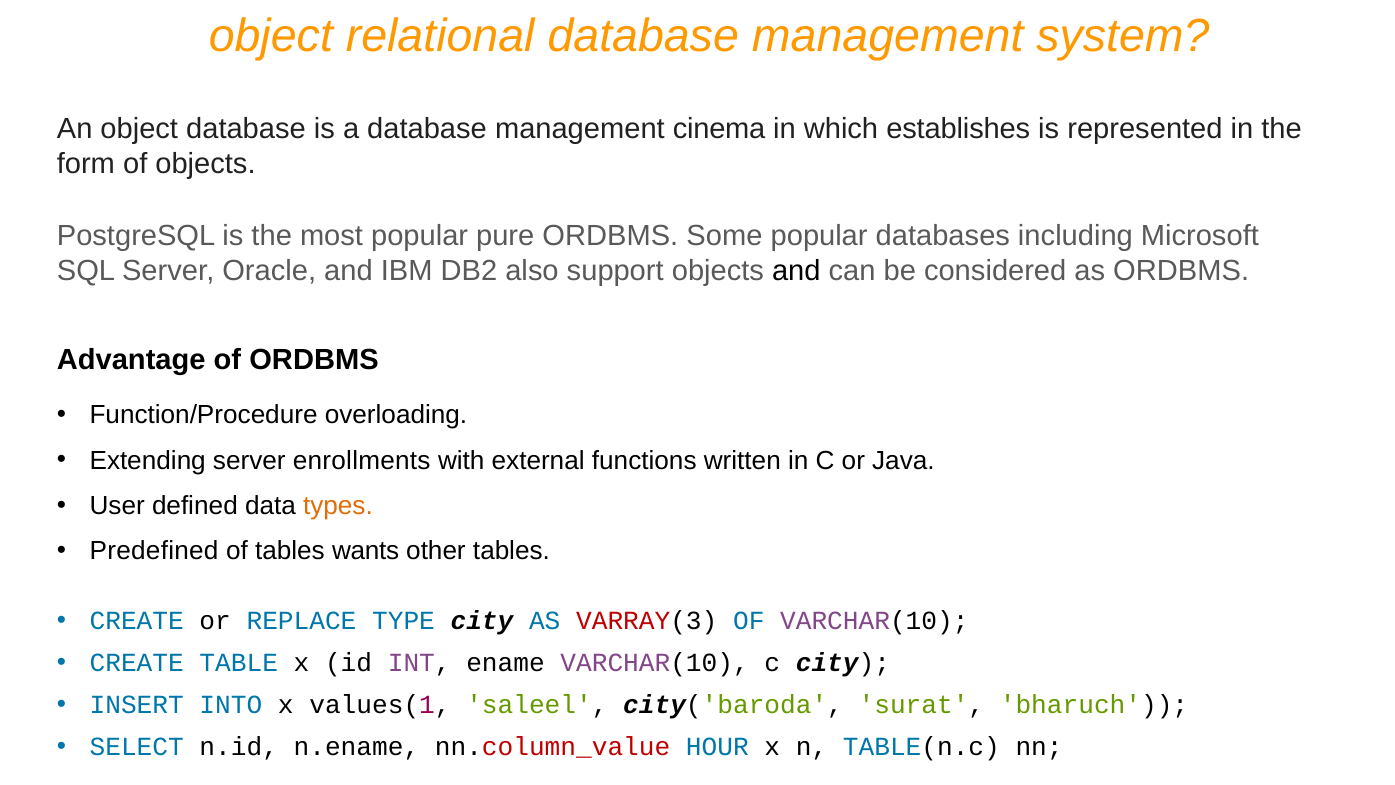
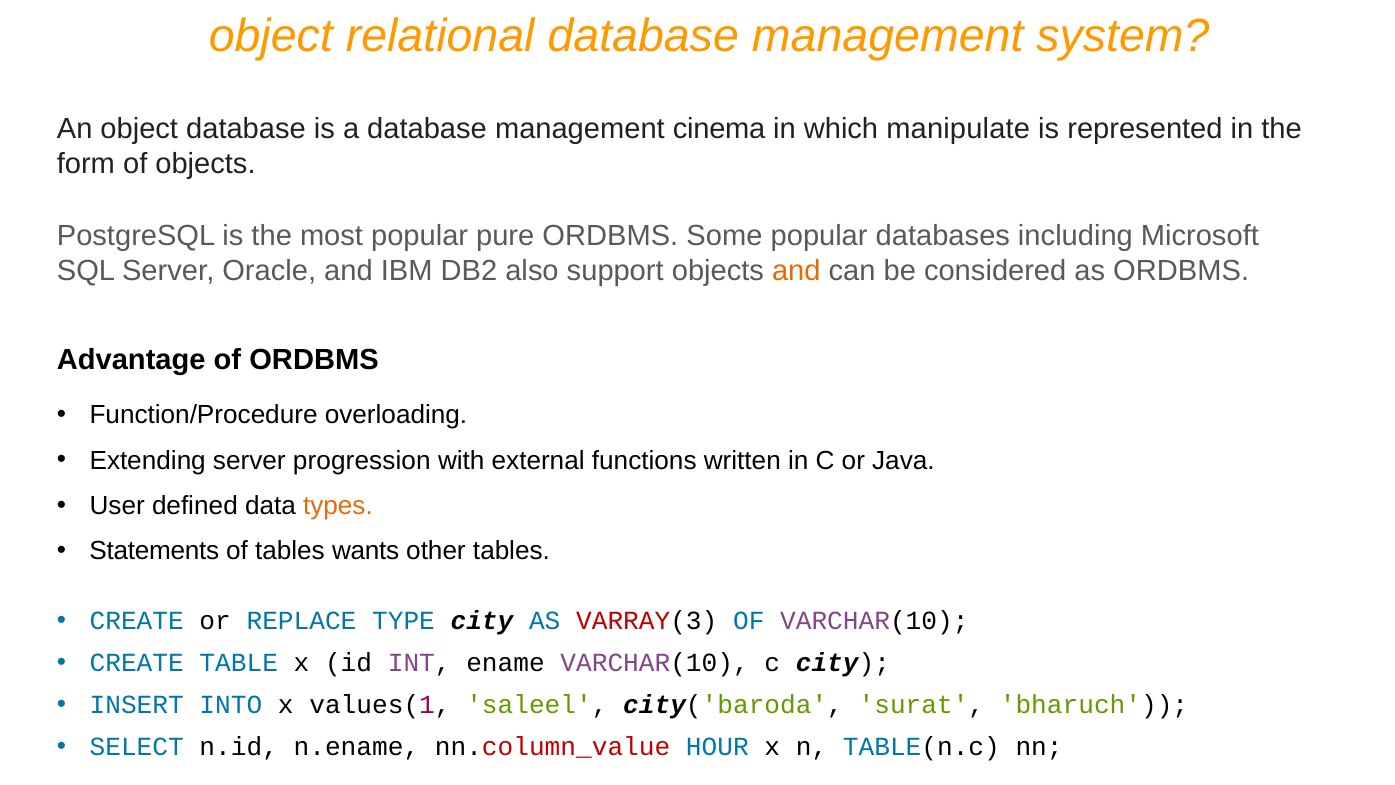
establishes: establishes -> manipulate (958, 129)
and colour: black -> orange (796, 271)
enrollments: enrollments -> progression (362, 460)
Predefined: Predefined -> Statements (154, 551)
